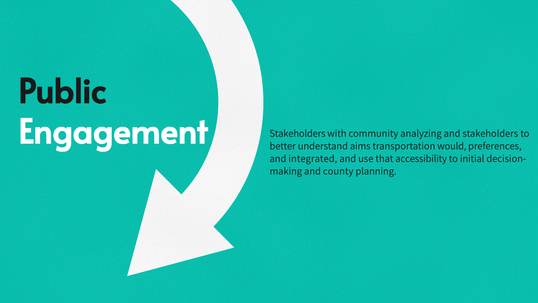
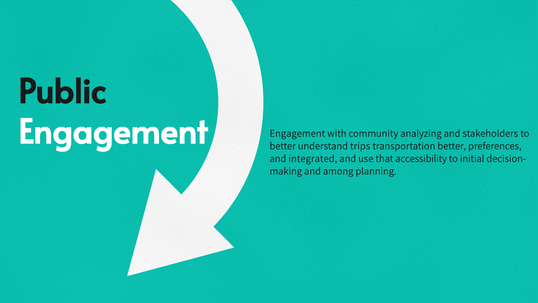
Stakeholders: Stakeholders -> Engagement (297, 133)
aims: aims -> trips (360, 146)
transportation would: would -> better (452, 146)
county: county -> among (338, 171)
